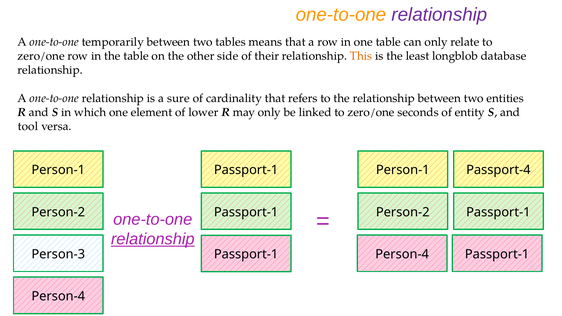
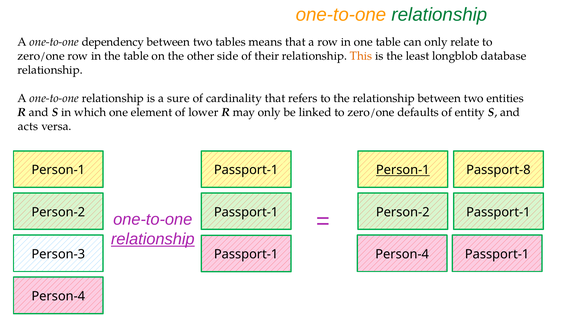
relationship colour: purple -> green (439, 15)
temporarily: temporarily -> dependency (113, 42)
seconds: seconds -> defaults (418, 112)
tool: tool -> acts (28, 126)
Person-1 underline: none -> present (403, 170)
Passport-4: Passport-4 -> Passport-8 (498, 170)
